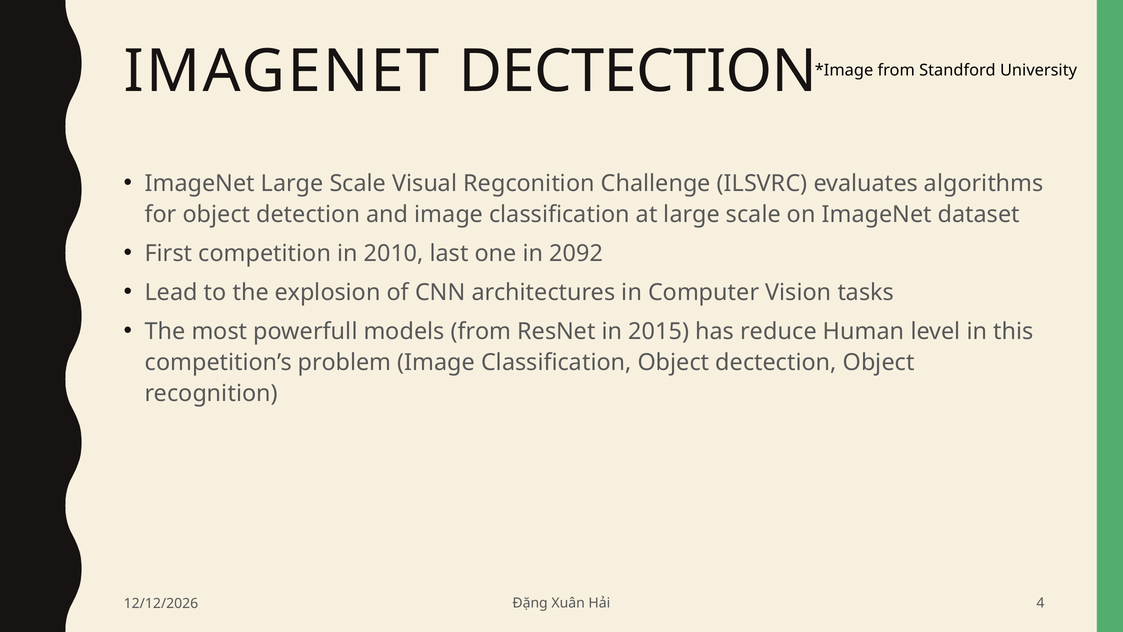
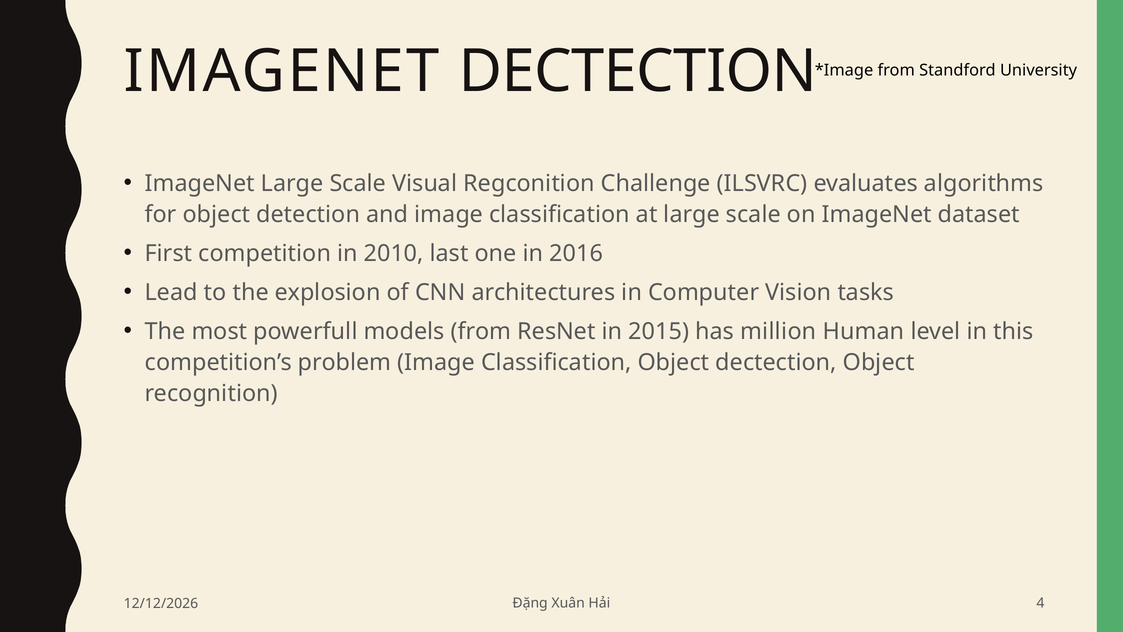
2092: 2092 -> 2016 (576, 253)
reduce: reduce -> million (778, 331)
